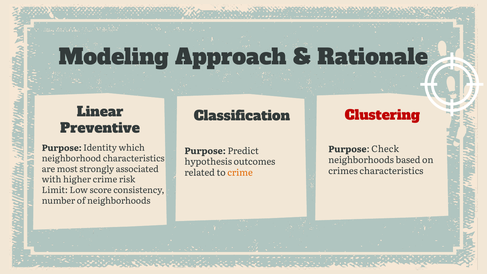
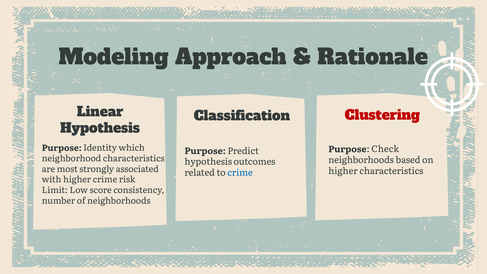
Preventive: Preventive -> Hypothesis (100, 128)
crimes: crimes -> higher (343, 171)
crime colour: orange -> blue (240, 173)
